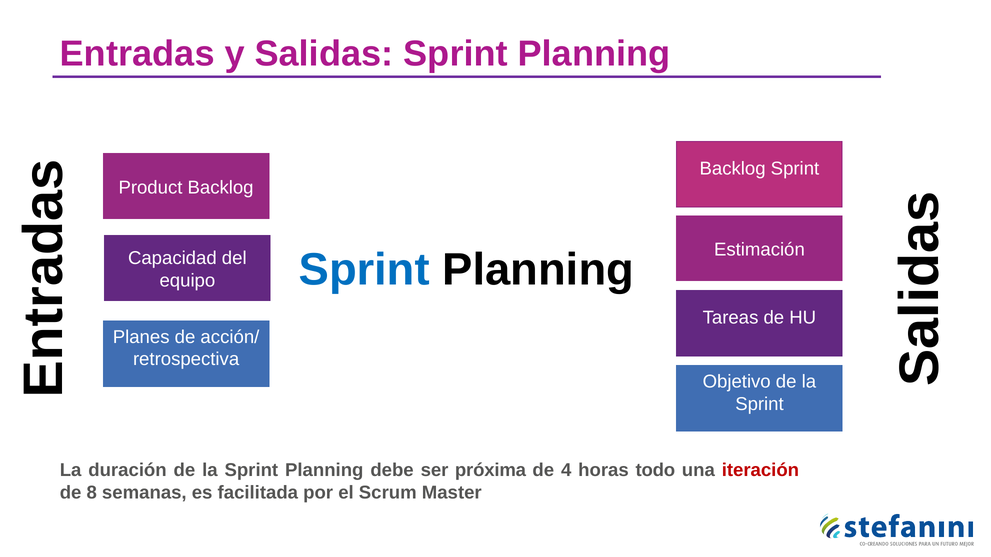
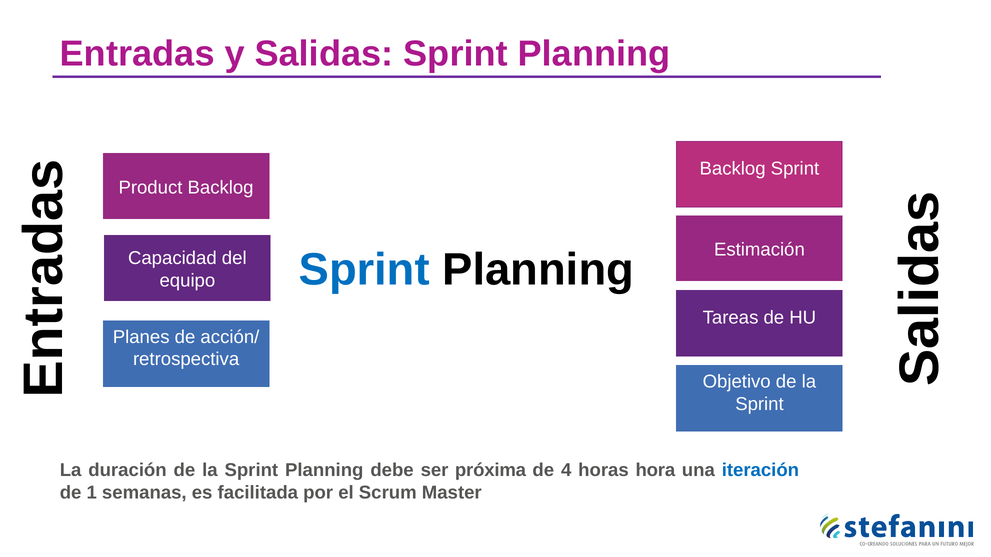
todo: todo -> hora (655, 471)
iteración colour: red -> blue (760, 471)
8: 8 -> 1 (92, 493)
